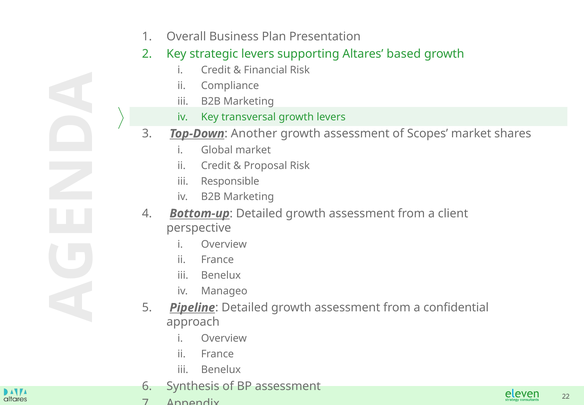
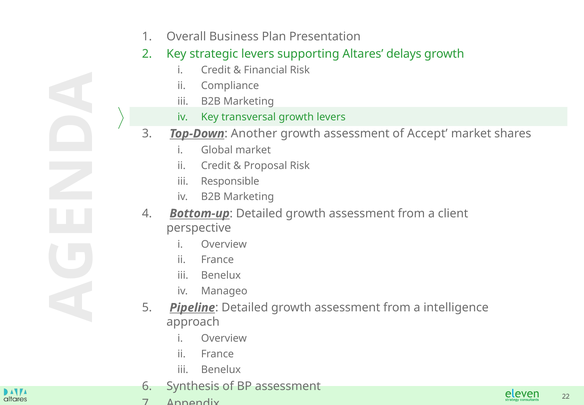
based: based -> delays (404, 54)
Scopes: Scopes -> Accept (427, 133)
confidential: confidential -> intelligence (456, 307)
